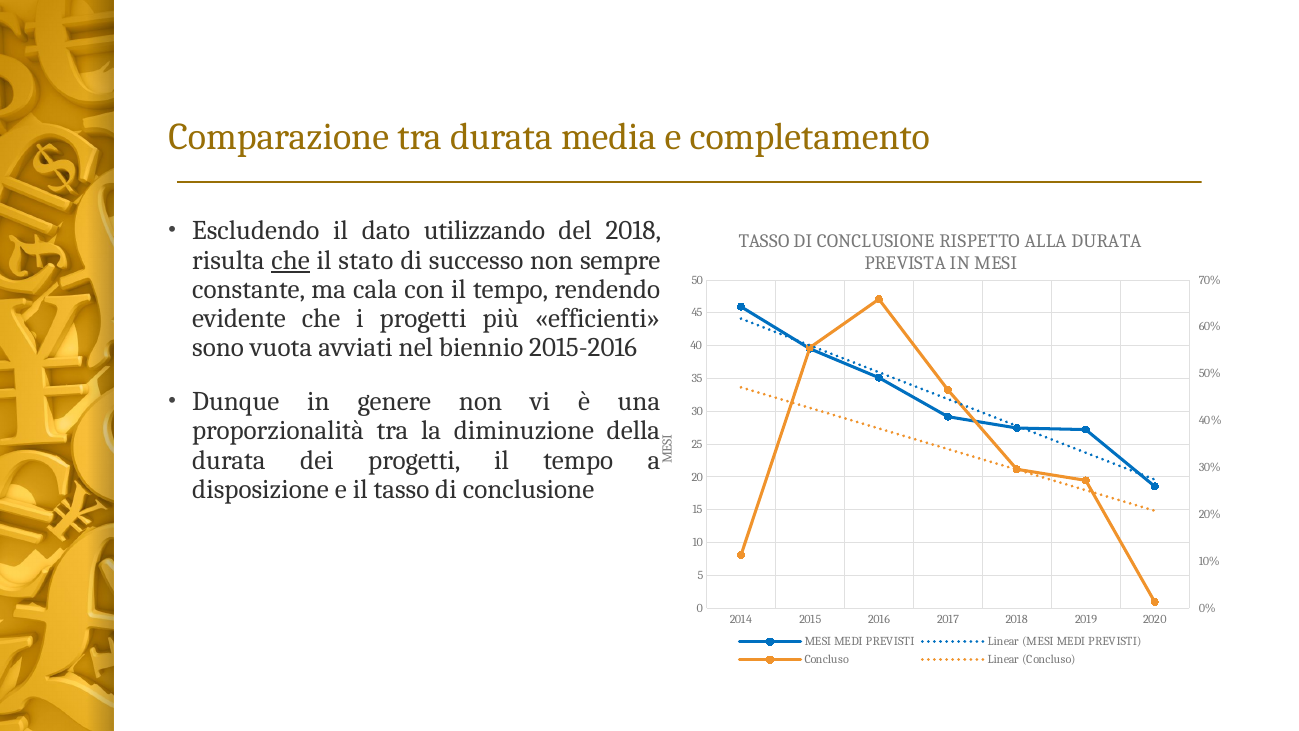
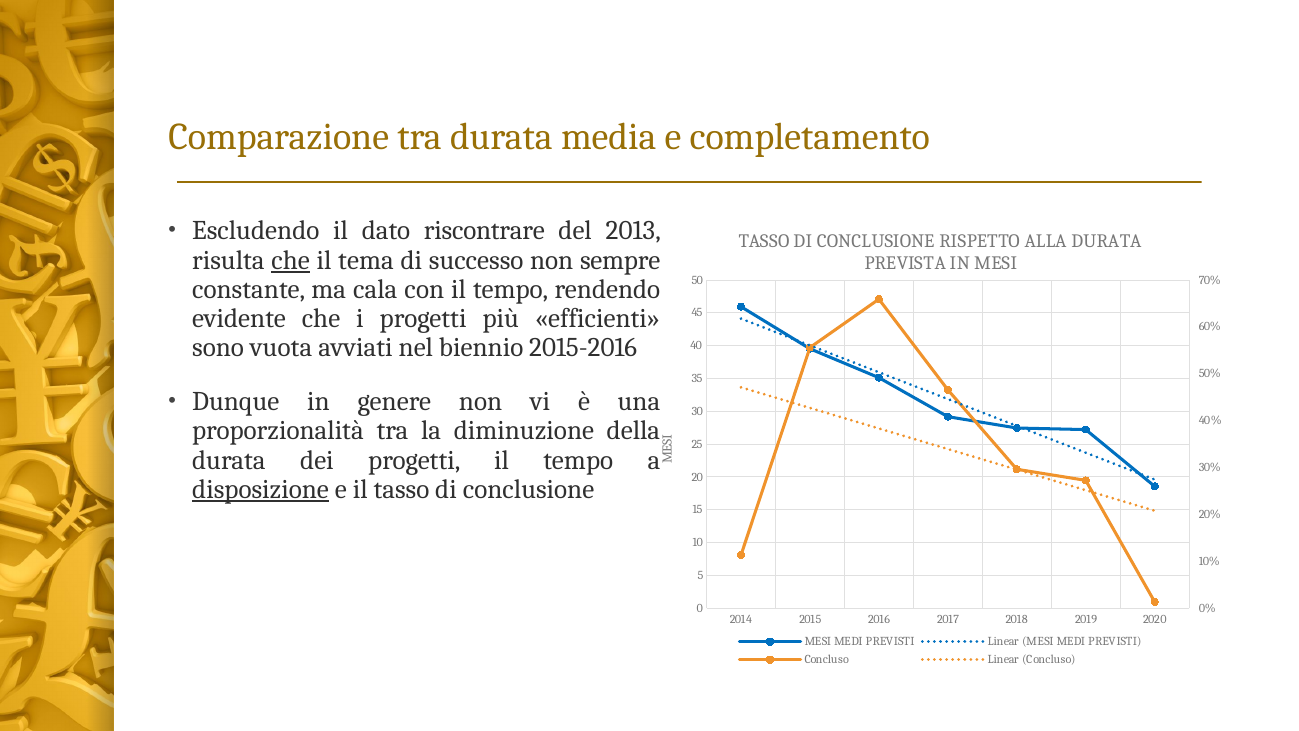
utilizzando: utilizzando -> riscontrare (484, 231)
del 2018: 2018 -> 2013 (633, 231)
stato: stato -> tema (366, 260)
disposizione underline: none -> present (261, 489)
